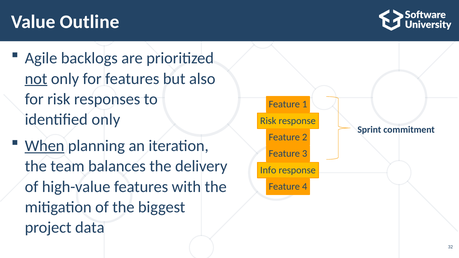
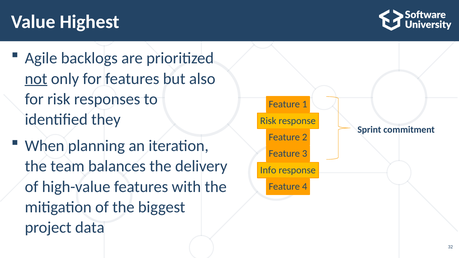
Outline: Outline -> Highest (90, 22)
identified only: only -> they (106, 120)
When underline: present -> none (45, 146)
